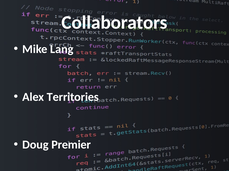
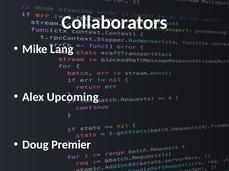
Territories: Territories -> Upcoming (73, 97)
